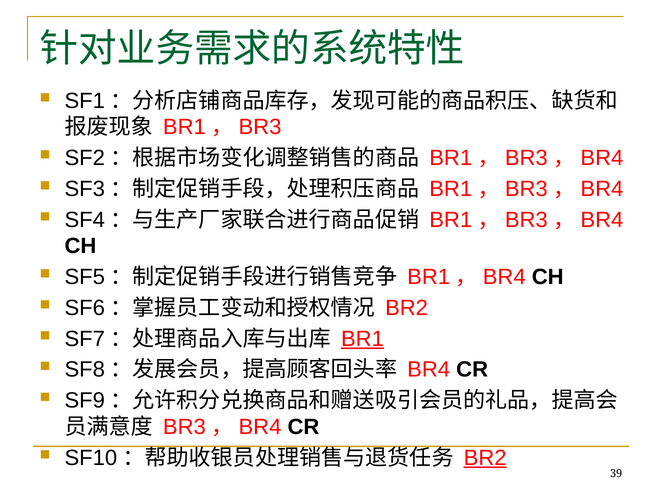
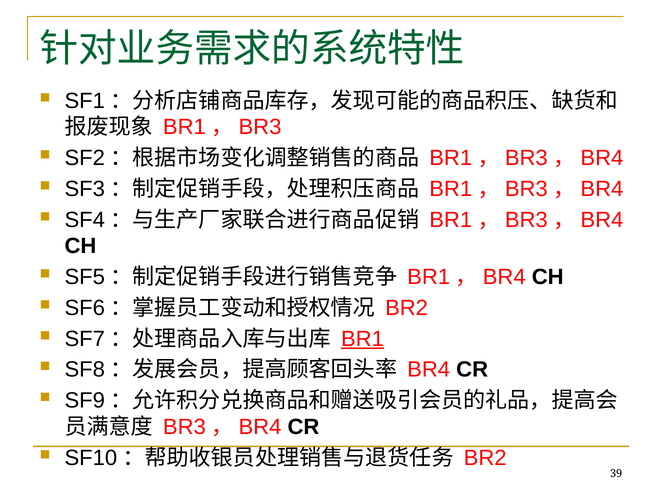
BR2 underline: present -> none (485, 458)
